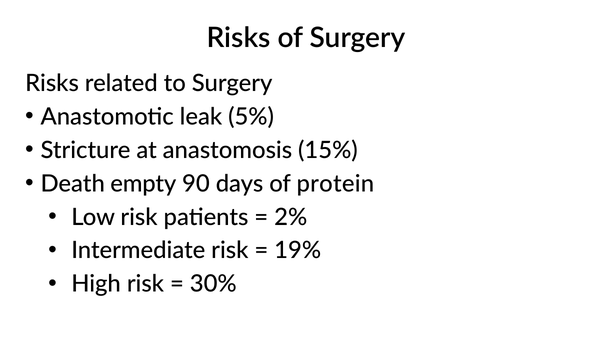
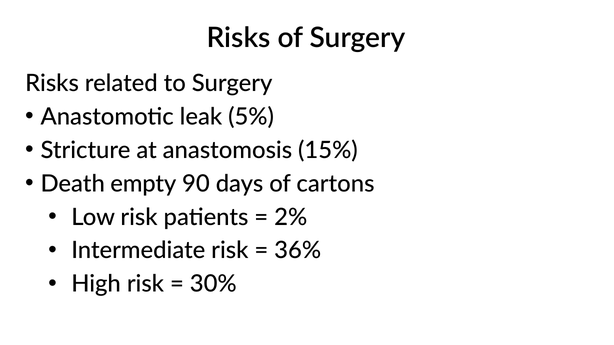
protein: protein -> cartons (336, 184)
19%: 19% -> 36% (298, 251)
